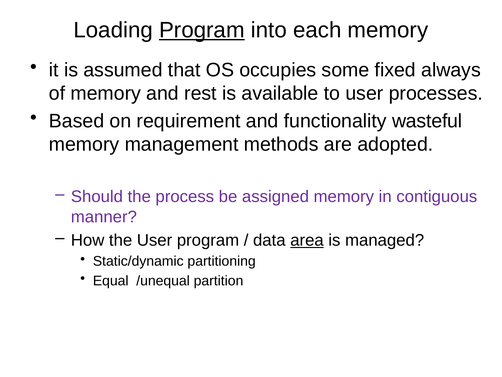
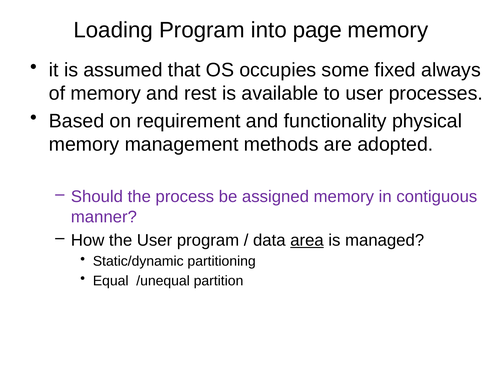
Program underline: present -> none (202, 30)
each: each -> page (317, 30)
wasteful: wasteful -> physical (427, 121)
